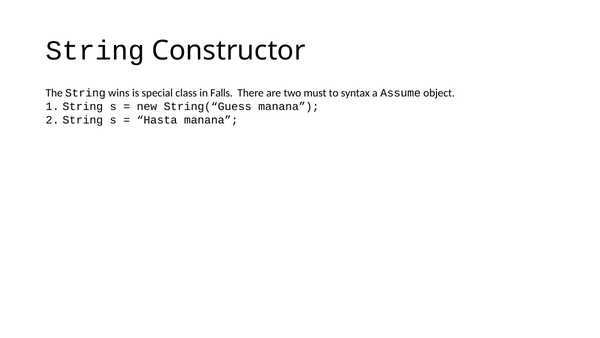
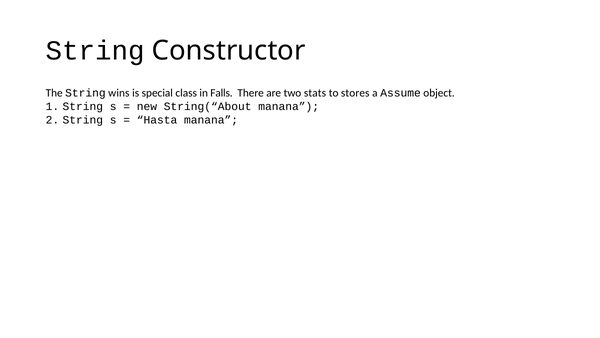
must: must -> stats (315, 93)
syntax: syntax -> stores (355, 93)
String(“Guess: String(“Guess -> String(“About (208, 106)
